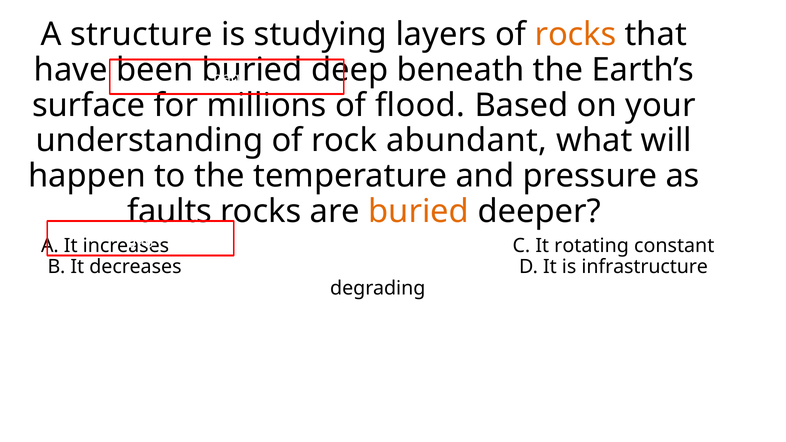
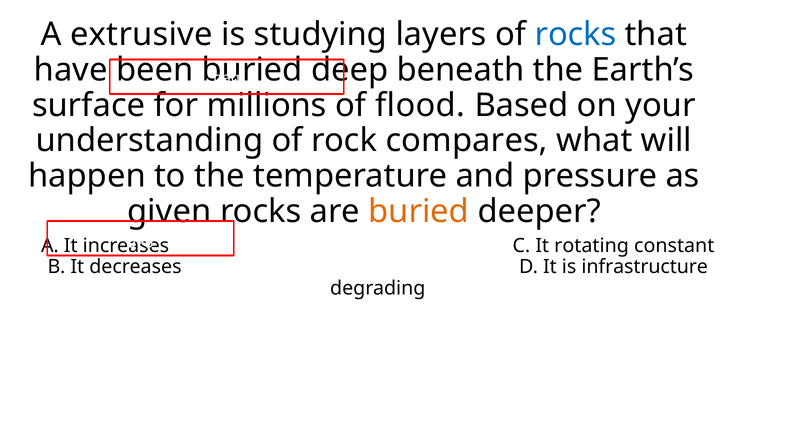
structure: structure -> extrusive (141, 35)
rocks colour: orange -> blue (575, 35)
abundant: abundant -> compares (467, 141)
faults: faults -> given (169, 211)
